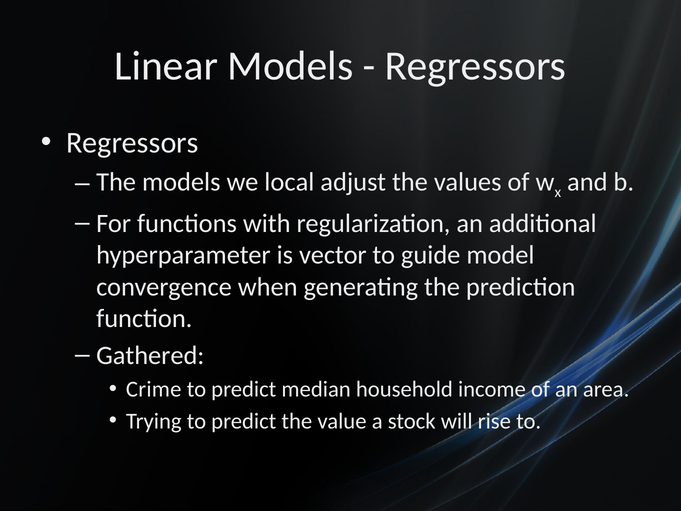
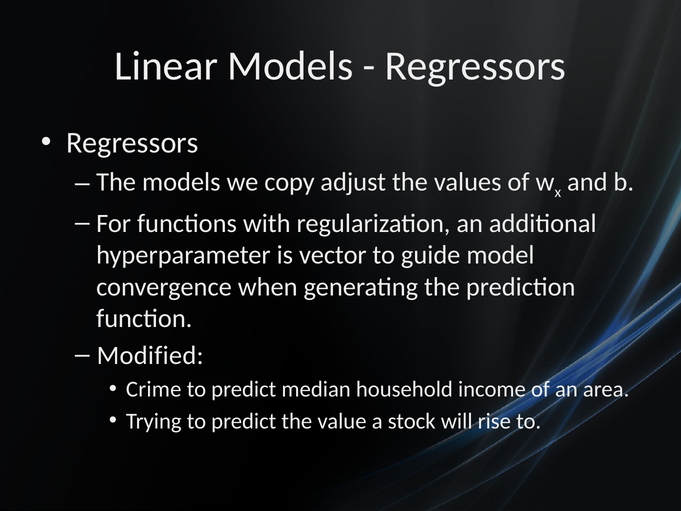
local: local -> copy (290, 182)
Gathered: Gathered -> Modified (150, 355)
